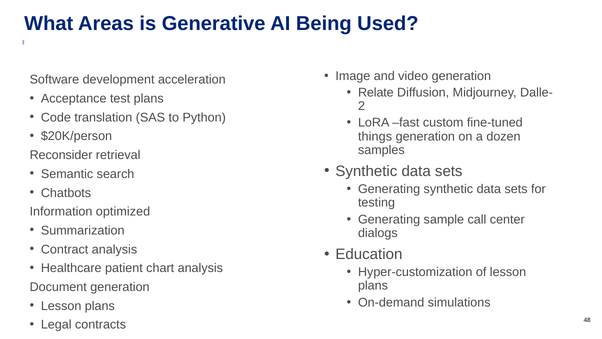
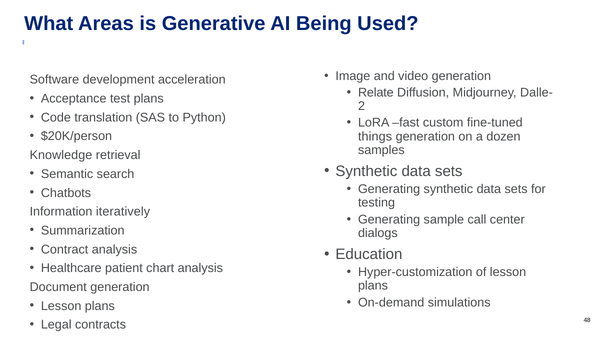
Reconsider: Reconsider -> Knowledge (61, 155)
optimized: optimized -> iteratively (123, 211)
